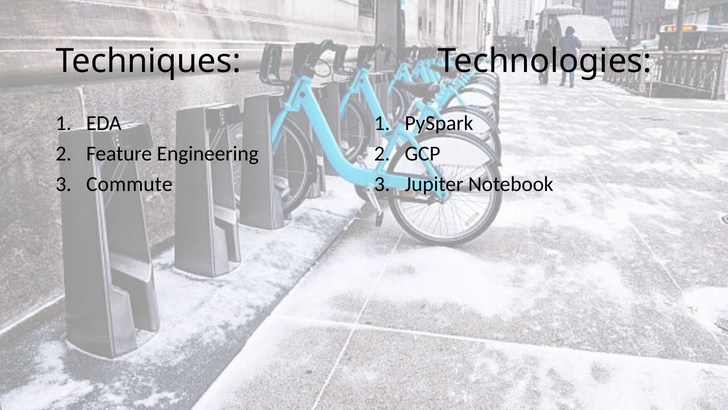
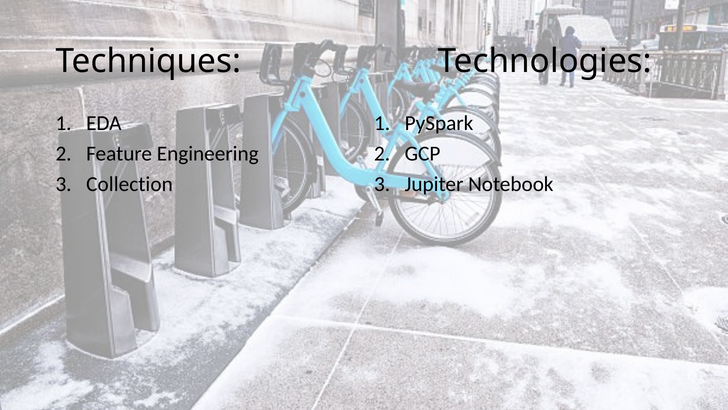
Commute: Commute -> Collection (130, 184)
